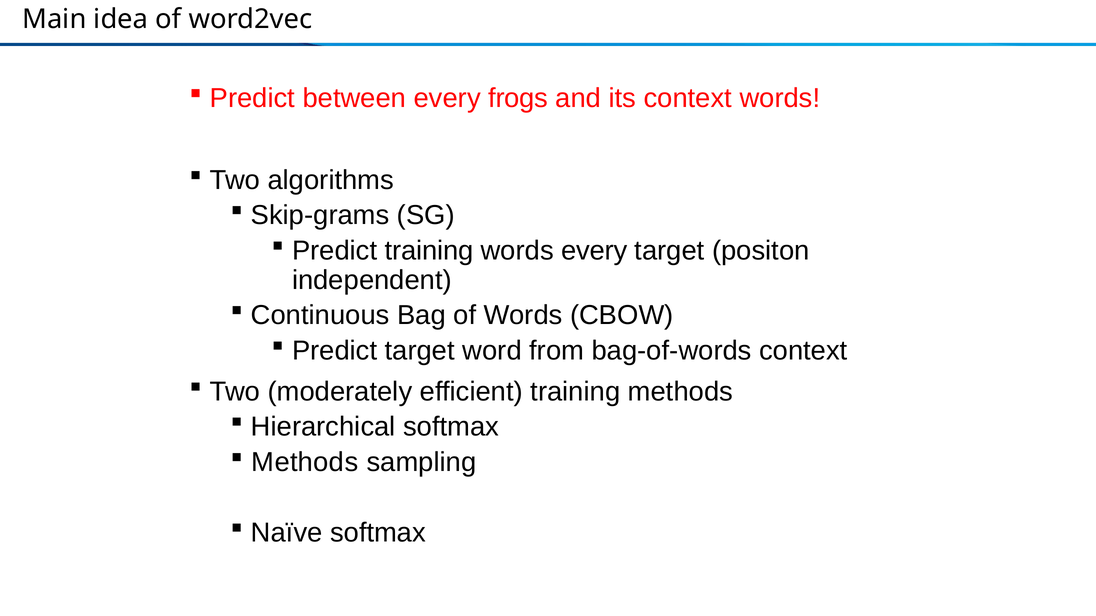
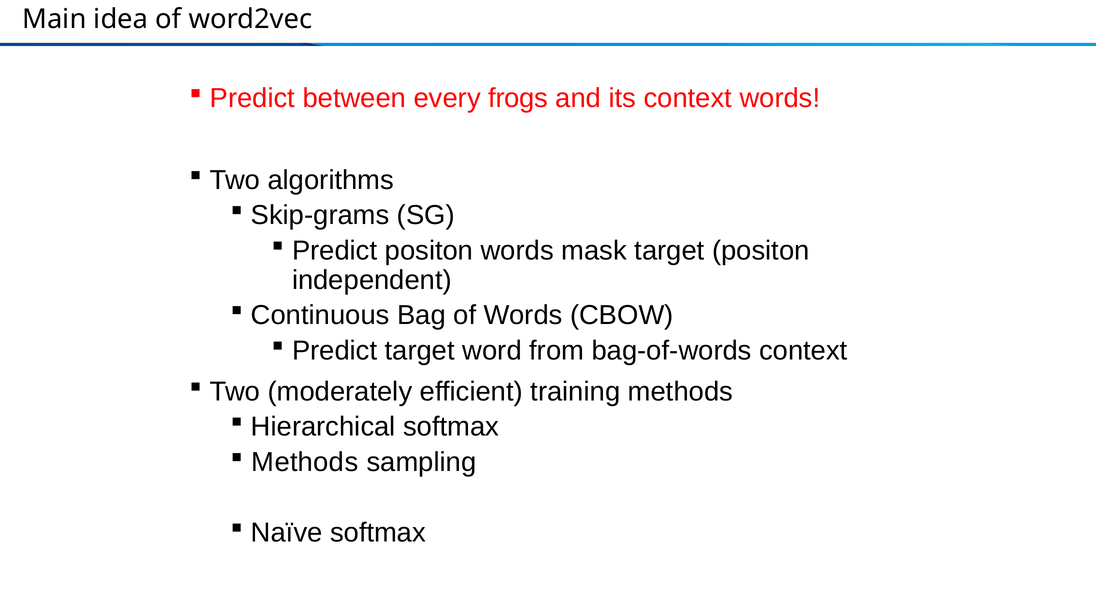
Predict training: training -> positon (429, 251)
words every: every -> mask (594, 251)
